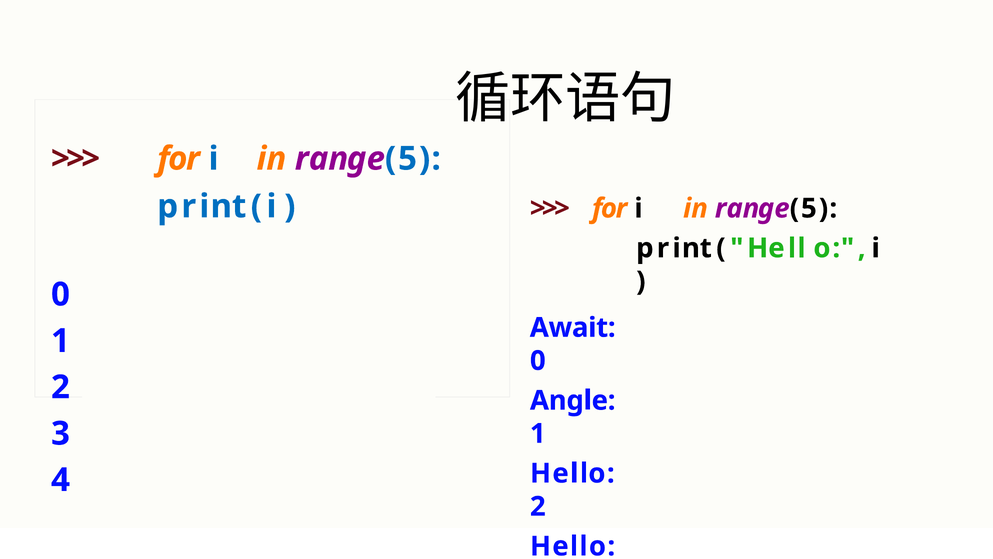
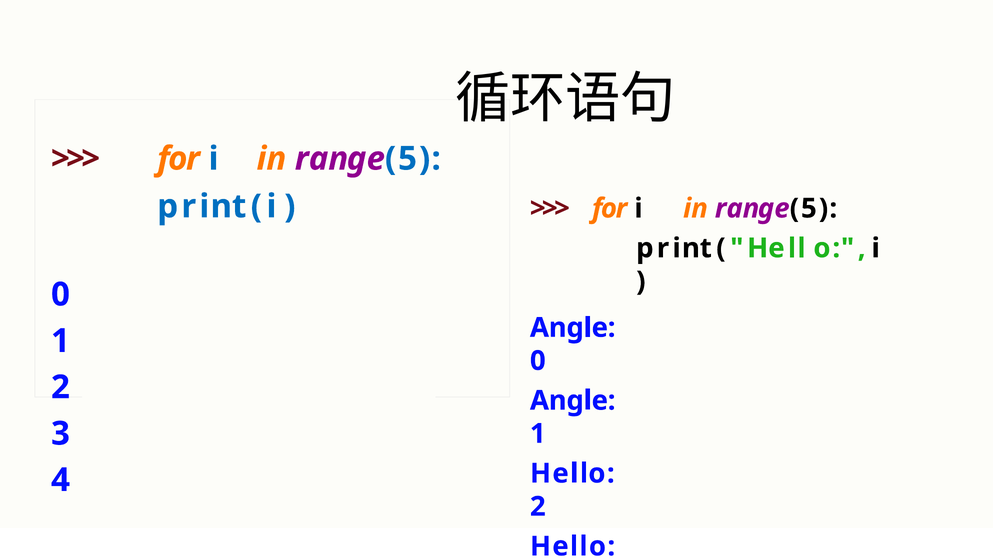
Await: Await -> Angle (573, 327)
